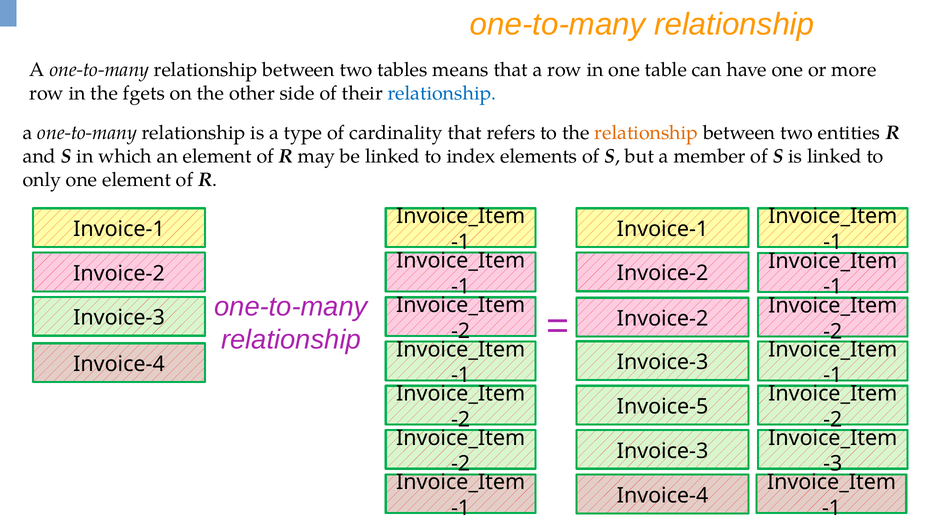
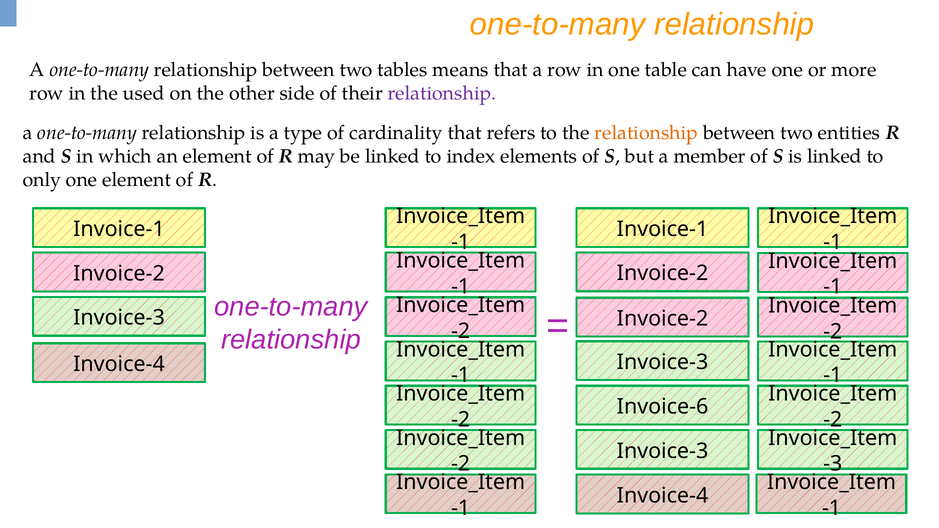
fgets: fgets -> used (144, 93)
relationship colour: blue -> purple (442, 93)
Invoice-5: Invoice-5 -> Invoice-6 (663, 407)
